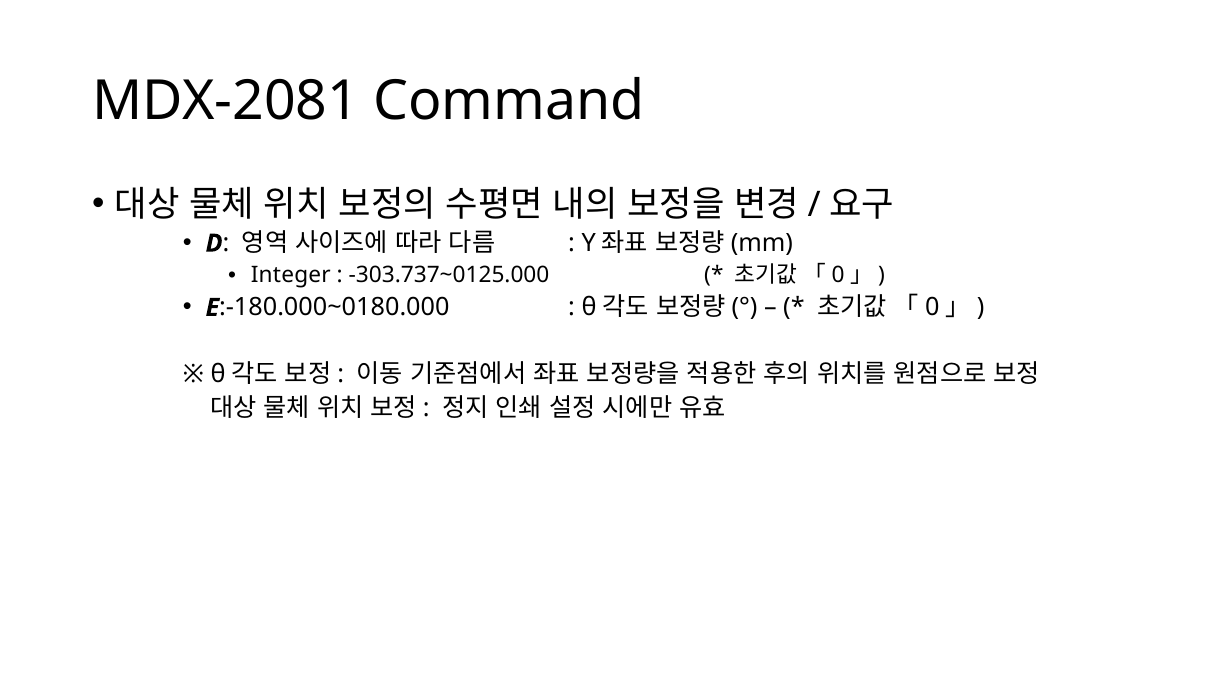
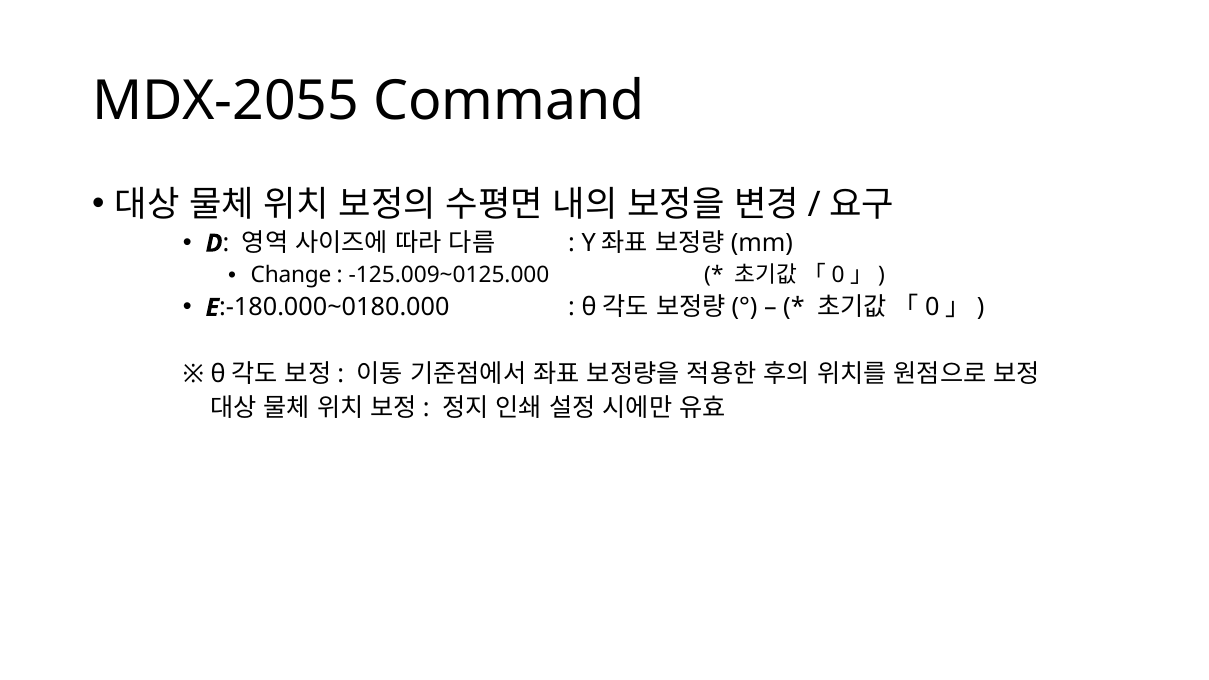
MDX-2081: MDX-2081 -> MDX-2055 (226, 102)
Integer: Integer -> Change (291, 276)
-303.737~0125.000: -303.737~0125.000 -> -125.009~0125.000 (449, 276)
